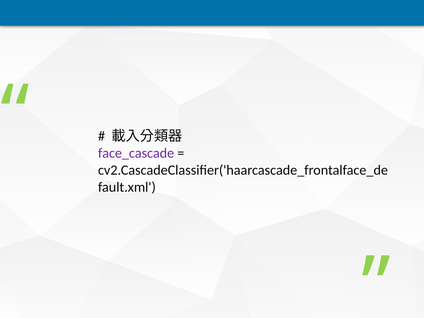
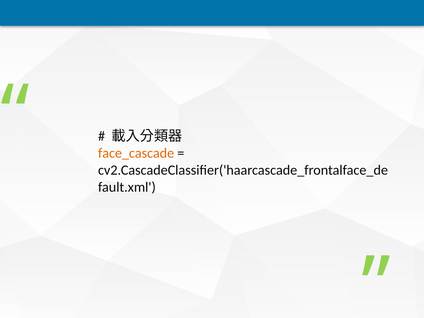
face_cascade colour: purple -> orange (136, 153)
